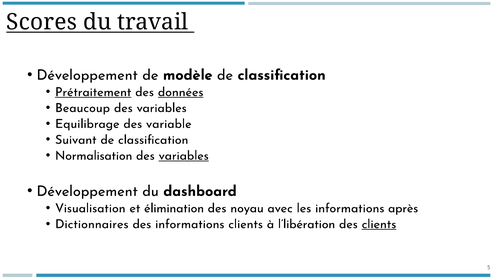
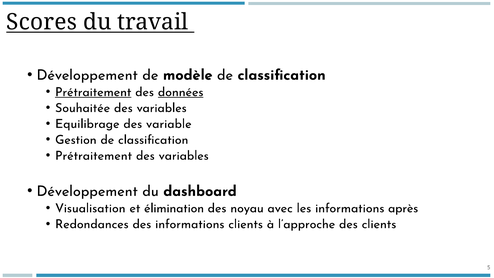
Beaucoup: Beaucoup -> Souhaitée (83, 108)
Suivant: Suivant -> Gestion (76, 140)
Normalisation: Normalisation -> Prétraitement (94, 156)
variables underline: present -> none (184, 156)
Dictionnaires: Dictionnaires -> Redondances (92, 224)
l’libération: l’libération -> l’approche (307, 224)
clients underline: present -> none (379, 224)
